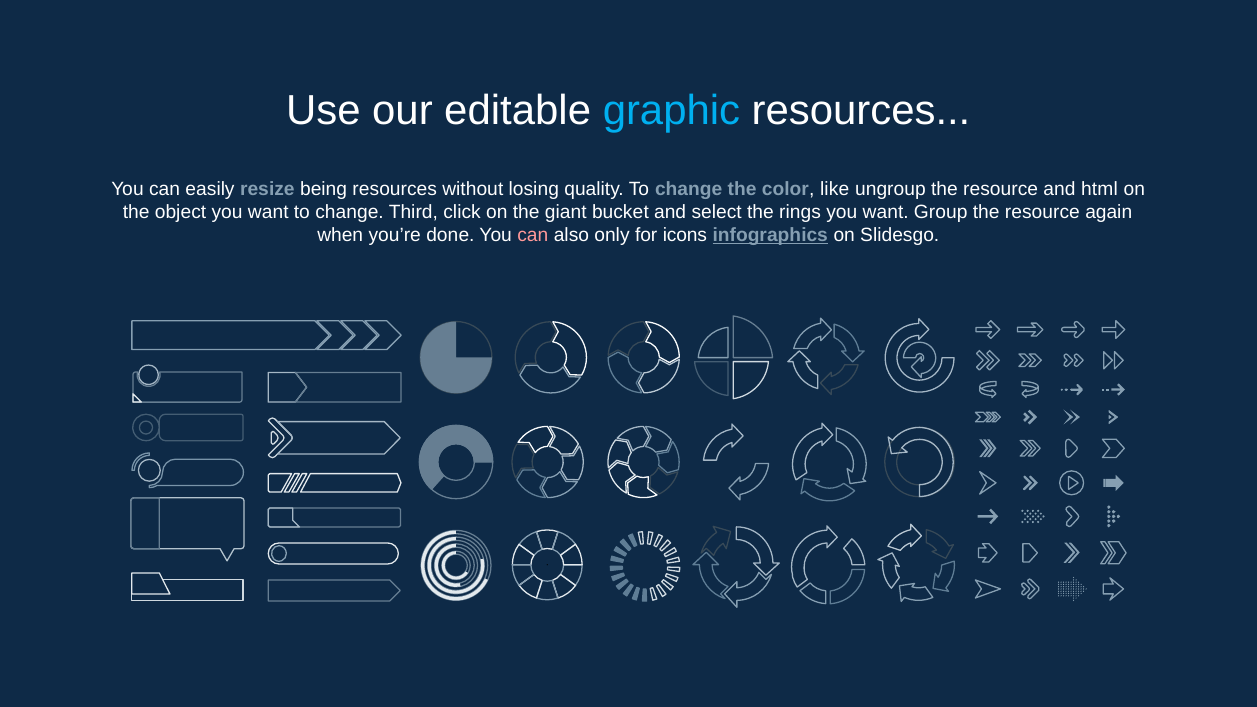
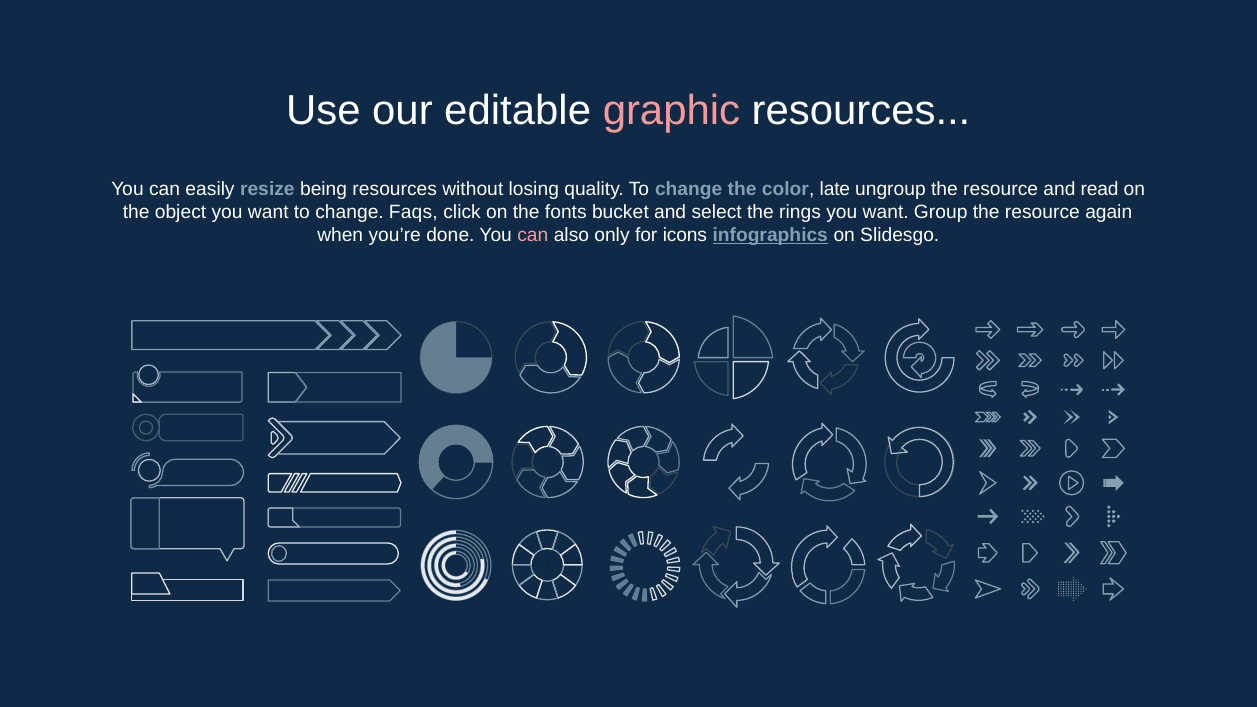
graphic colour: light blue -> pink (671, 111)
like: like -> late (835, 189)
html: html -> read (1100, 189)
Third: Third -> Faqs (413, 212)
giant: giant -> fonts (566, 212)
